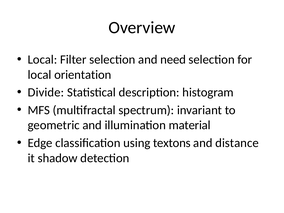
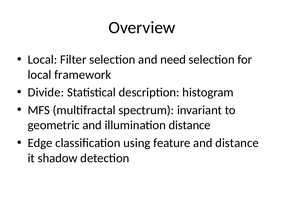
orientation: orientation -> framework (83, 75)
illumination material: material -> distance (190, 125)
textons: textons -> feature (172, 143)
